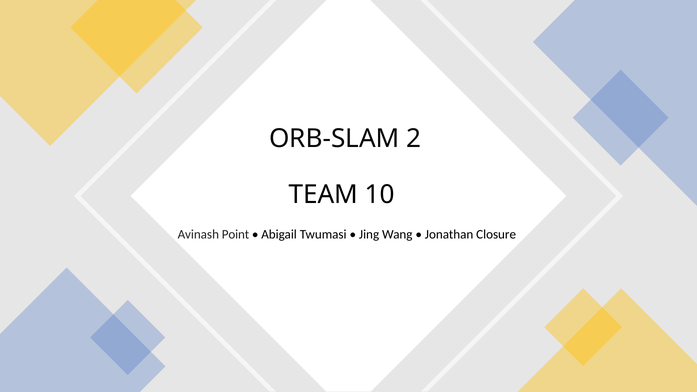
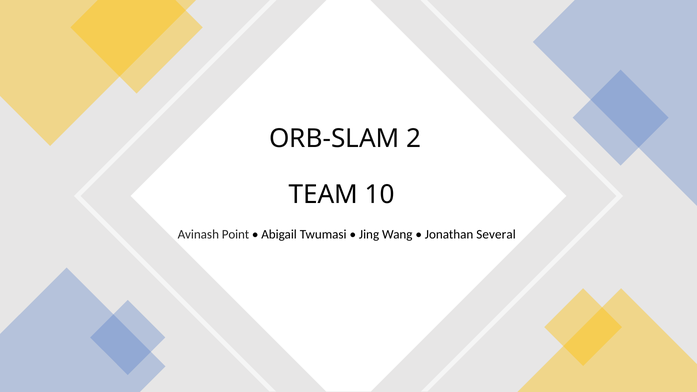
Closure: Closure -> Several (496, 234)
